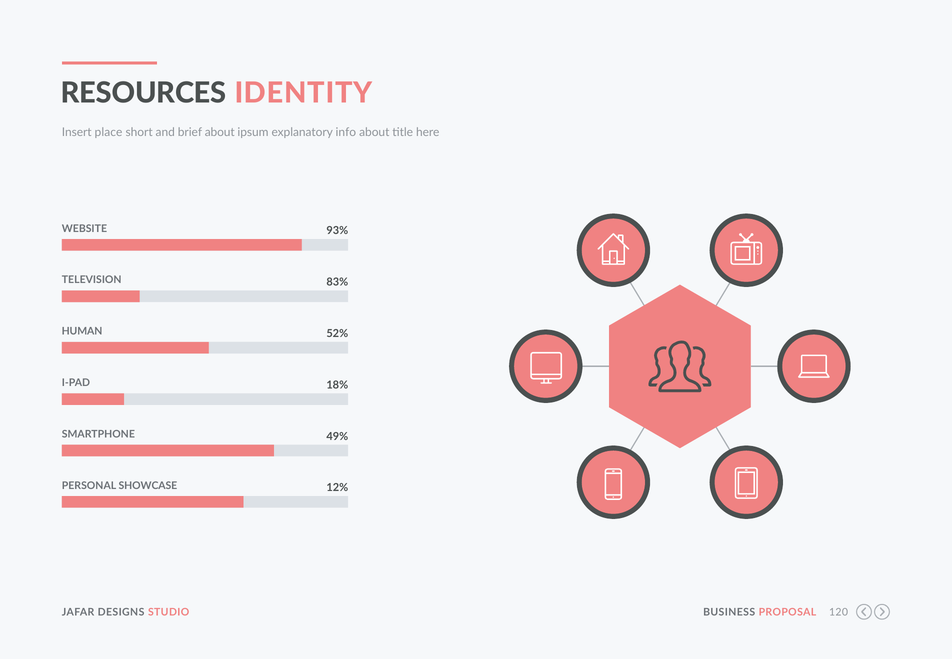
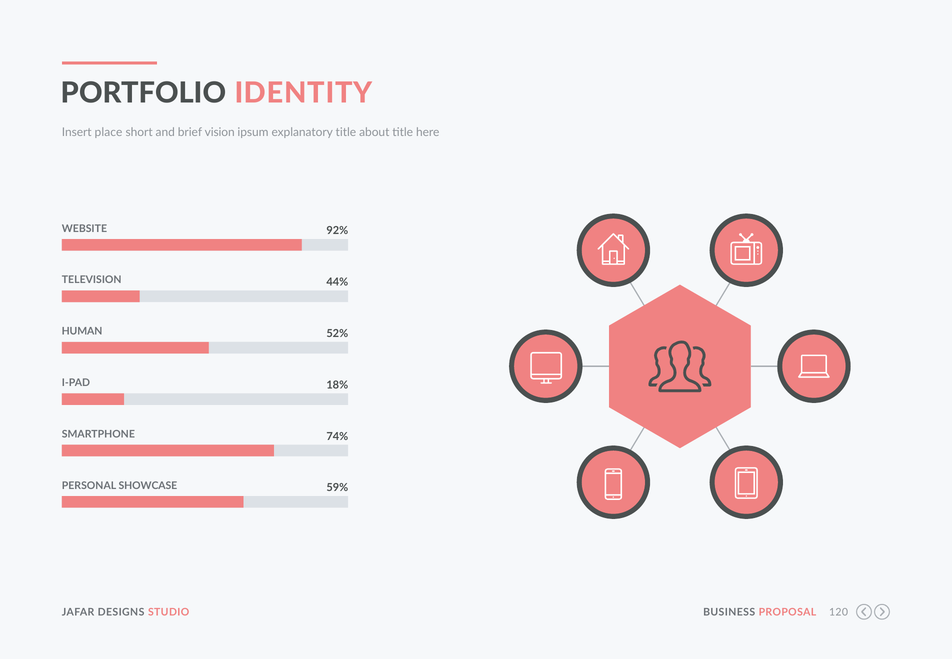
RESOURCES: RESOURCES -> PORTFOLIO (144, 93)
brief about: about -> vision (220, 132)
explanatory info: info -> title (346, 132)
93%: 93% -> 92% (337, 231)
83%: 83% -> 44% (337, 282)
49%: 49% -> 74% (337, 436)
12%: 12% -> 59% (337, 488)
